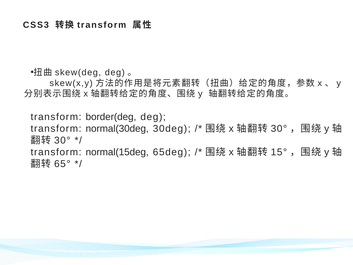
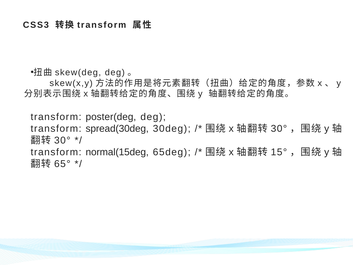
border(deg: border(deg -> poster(deg (111, 117)
normal(30deg: normal(30deg -> spread(30deg (117, 128)
